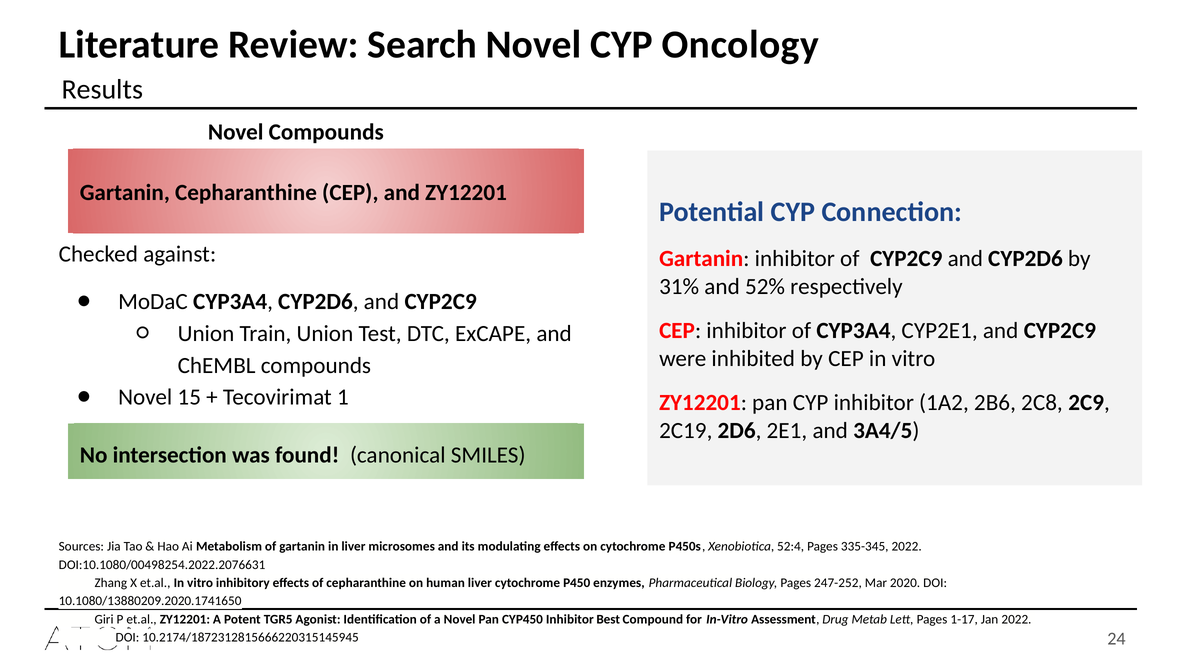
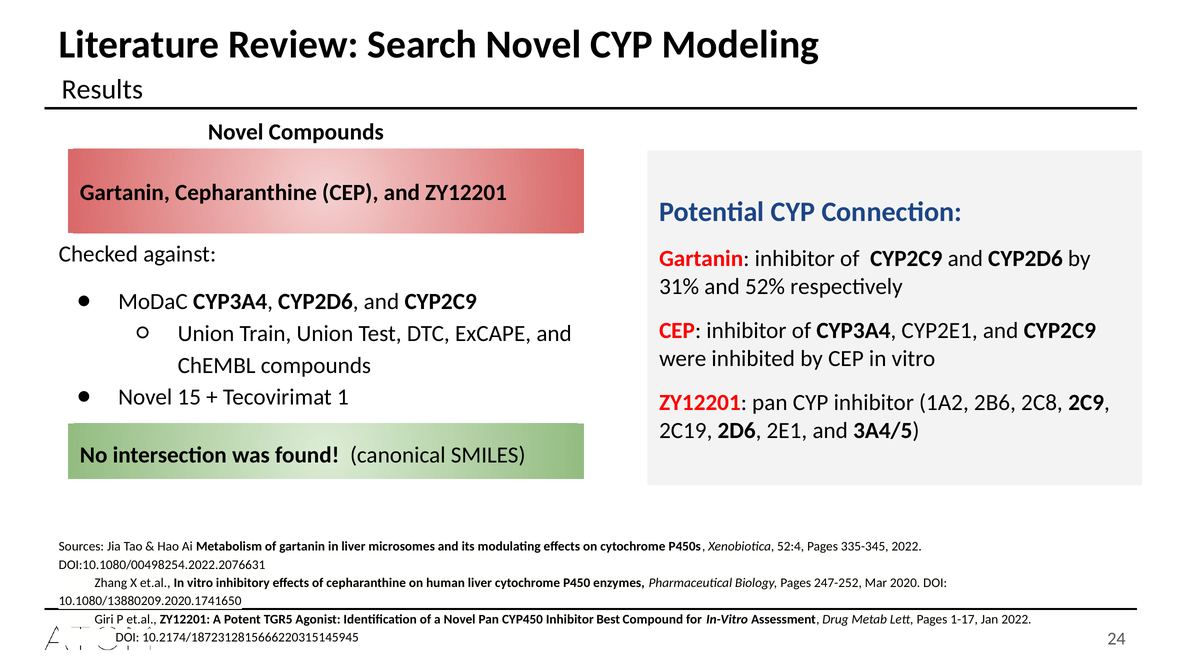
Oncology: Oncology -> Modeling (740, 45)
